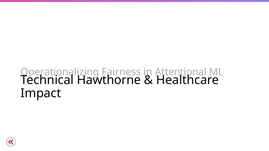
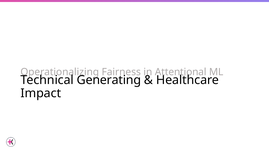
Hawthorne: Hawthorne -> Generating (109, 80)
